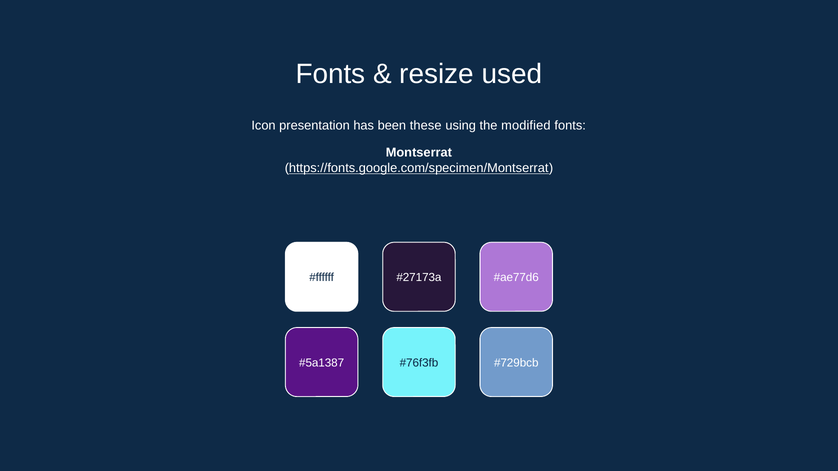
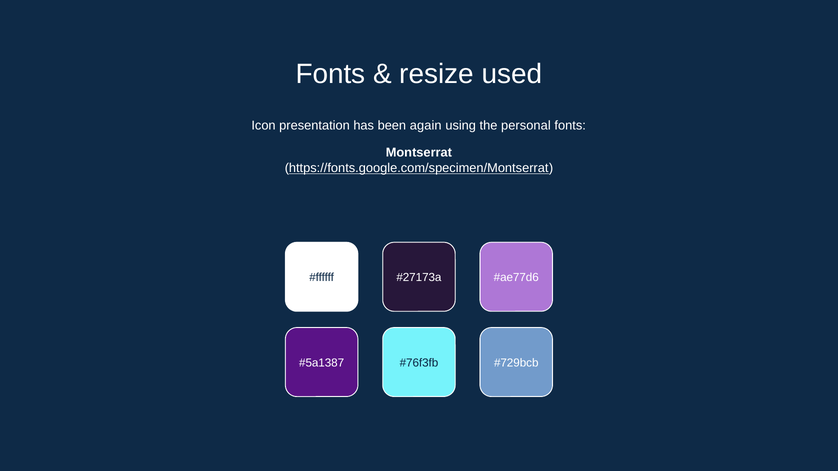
these: these -> again (426, 126)
modified: modified -> personal (526, 126)
